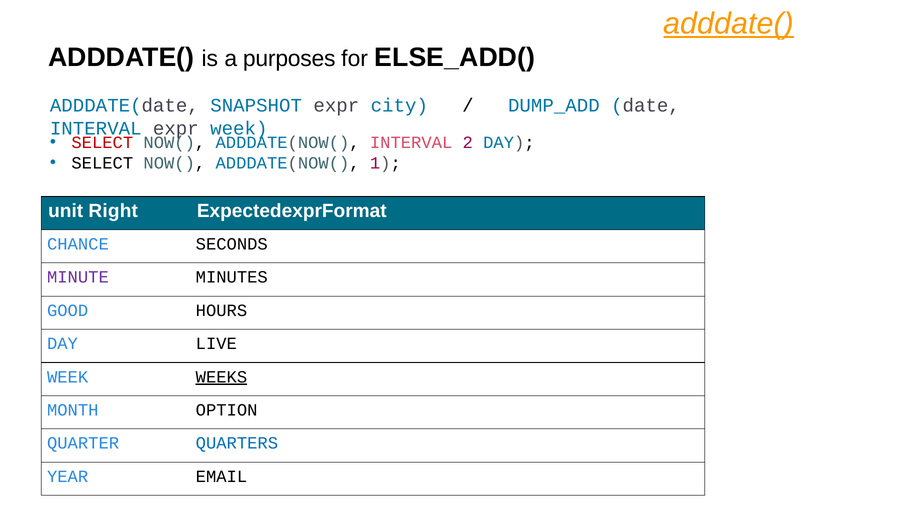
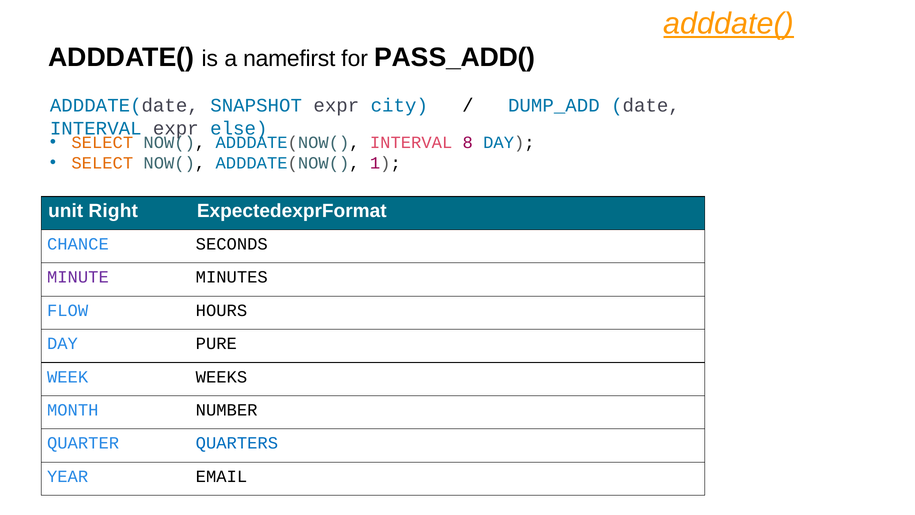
purposes: purposes -> namefirst (289, 58)
ELSE_ADD(: ELSE_ADD( -> PASS_ADD( (455, 57)
expr week: week -> else (239, 128)
SELECT colour: red -> orange (102, 142)
2: 2 -> 8 (468, 142)
SELECT colour: black -> orange (102, 163)
GOOD: GOOD -> FLOW (68, 310)
LIVE: LIVE -> PURE (216, 343)
WEEKS underline: present -> none (221, 377)
OPTION: OPTION -> NUMBER (227, 410)
